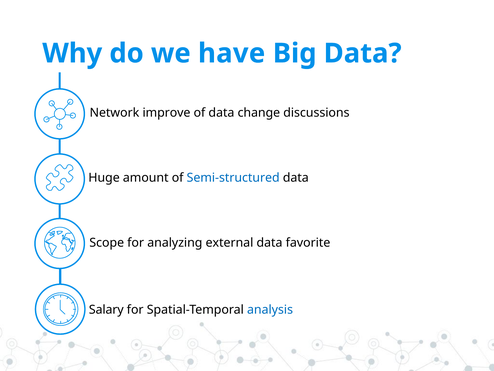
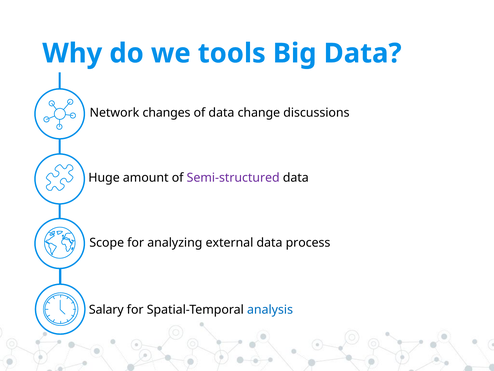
have: have -> tools (232, 53)
improve: improve -> changes (167, 113)
Semi-structured colour: blue -> purple (233, 178)
favorite: favorite -> process (308, 243)
